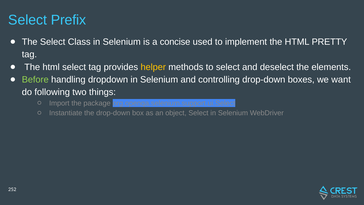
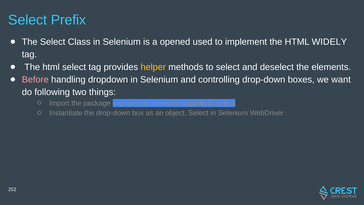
concise: concise -> opened (175, 42)
PRETTY: PRETTY -> WIDELY (329, 42)
Before colour: light green -> pink (35, 80)
